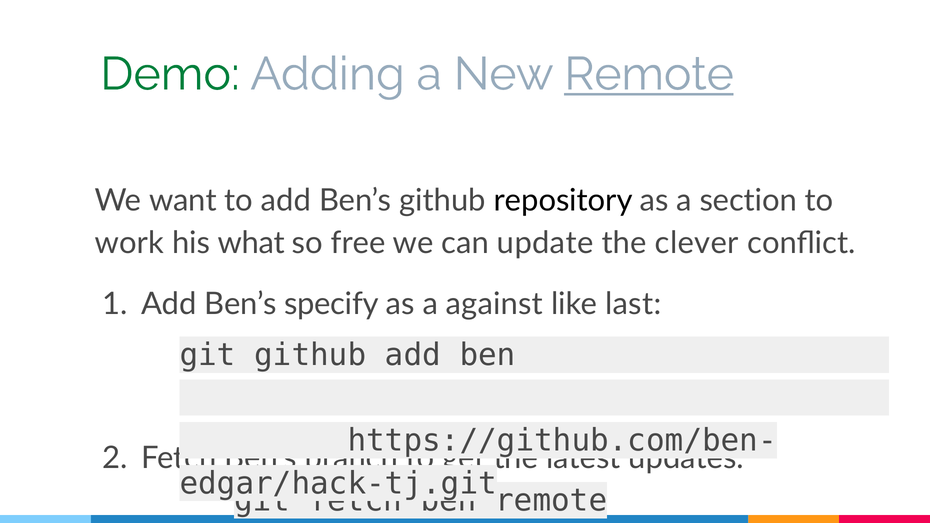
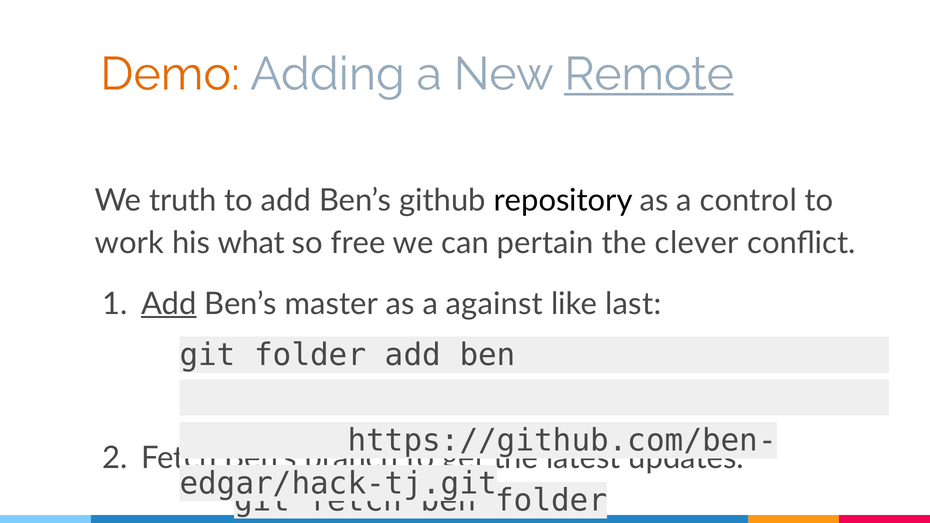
Demo colour: green -> orange (170, 74)
want: want -> truth (183, 201)
section: section -> control (748, 201)
update: update -> pertain (545, 243)
Add underline: none -> present (169, 304)
specify: specify -> master (331, 304)
git github: github -> folder (310, 355)
remote: remote -> folder (551, 501)
